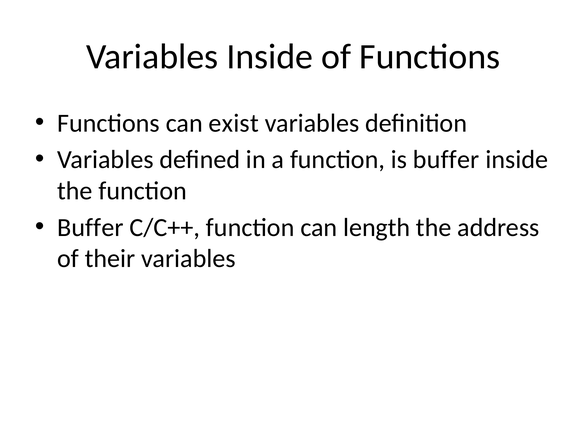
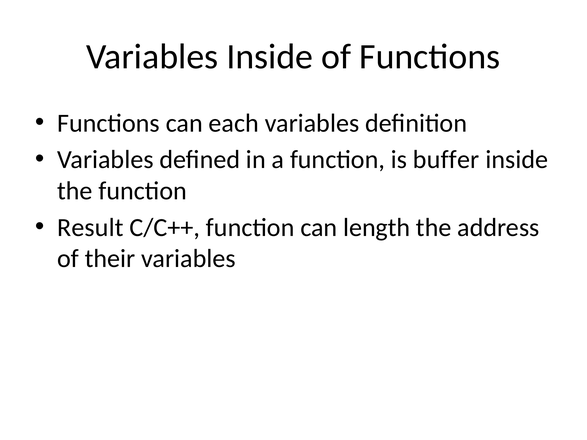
exist: exist -> each (234, 123)
Buffer: Buffer -> Result (90, 228)
